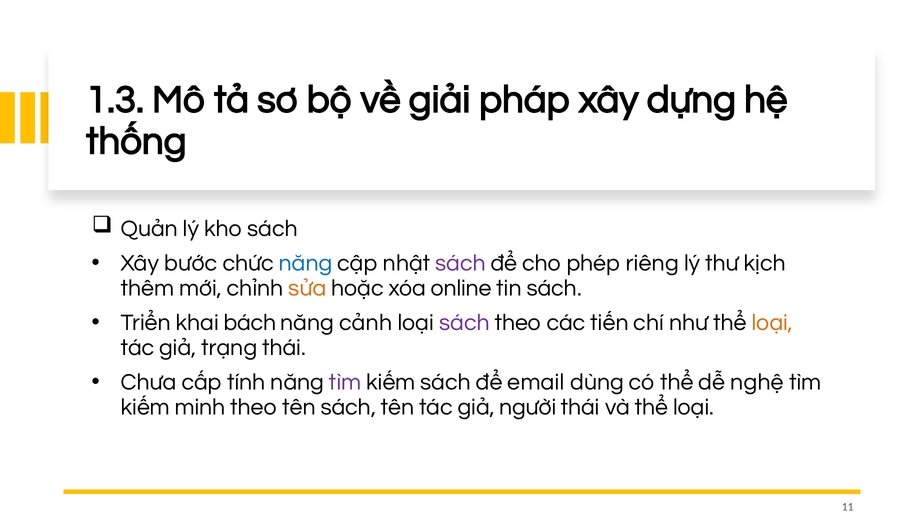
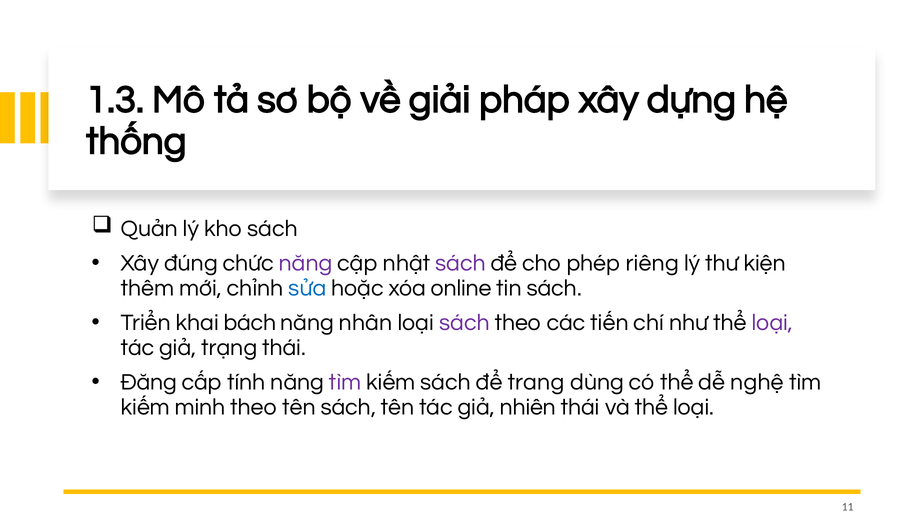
bước: bước -> đúng (191, 263)
năng colour: blue -> purple (306, 263)
kịch: kịch -> kiện (765, 263)
sửa colour: orange -> blue (307, 288)
cảnh: cảnh -> nhân (366, 323)
loại colour: orange -> purple (772, 323)
Chưa: Chưa -> Đăng (149, 382)
email: email -> trang (536, 382)
người: người -> nhiên (528, 407)
